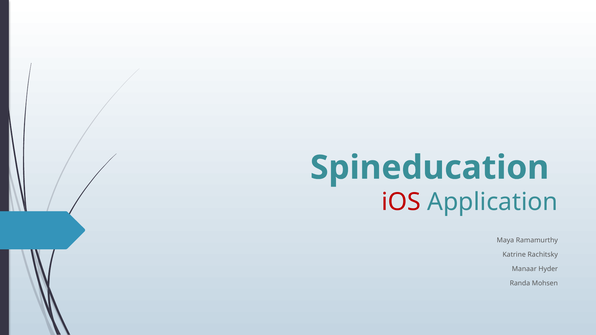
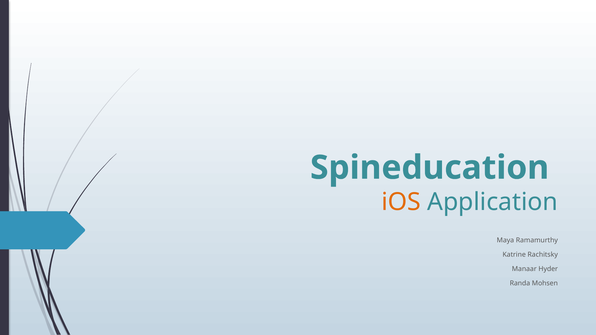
iOS colour: red -> orange (401, 202)
